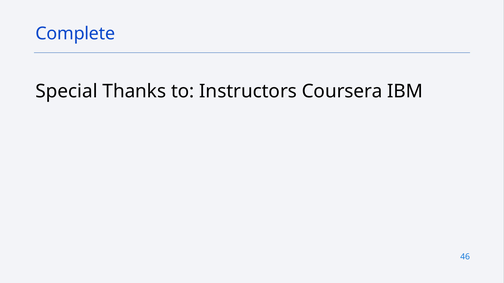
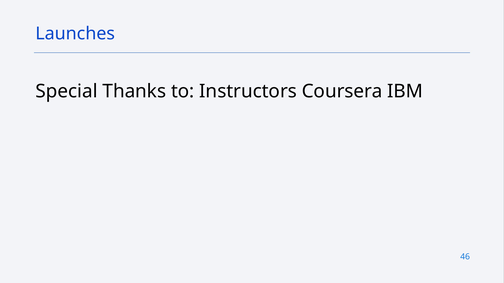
Complete: Complete -> Launches (75, 34)
